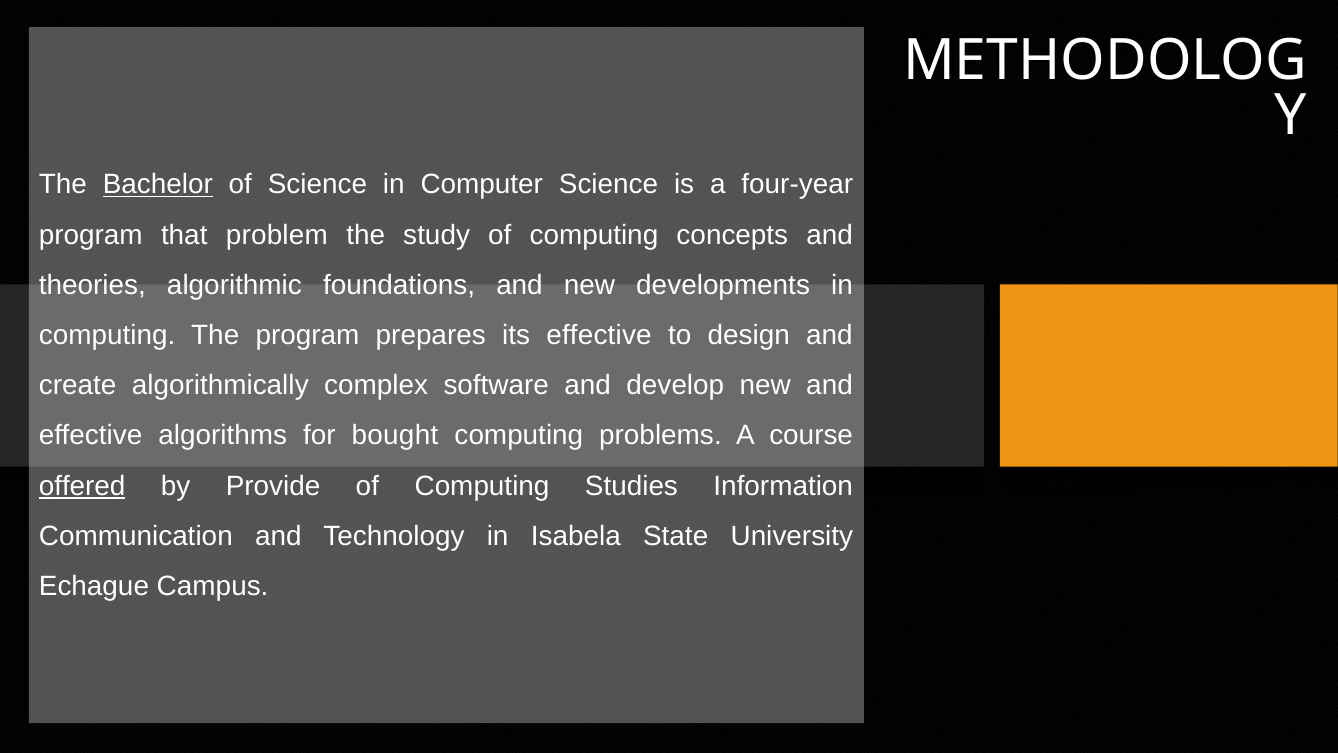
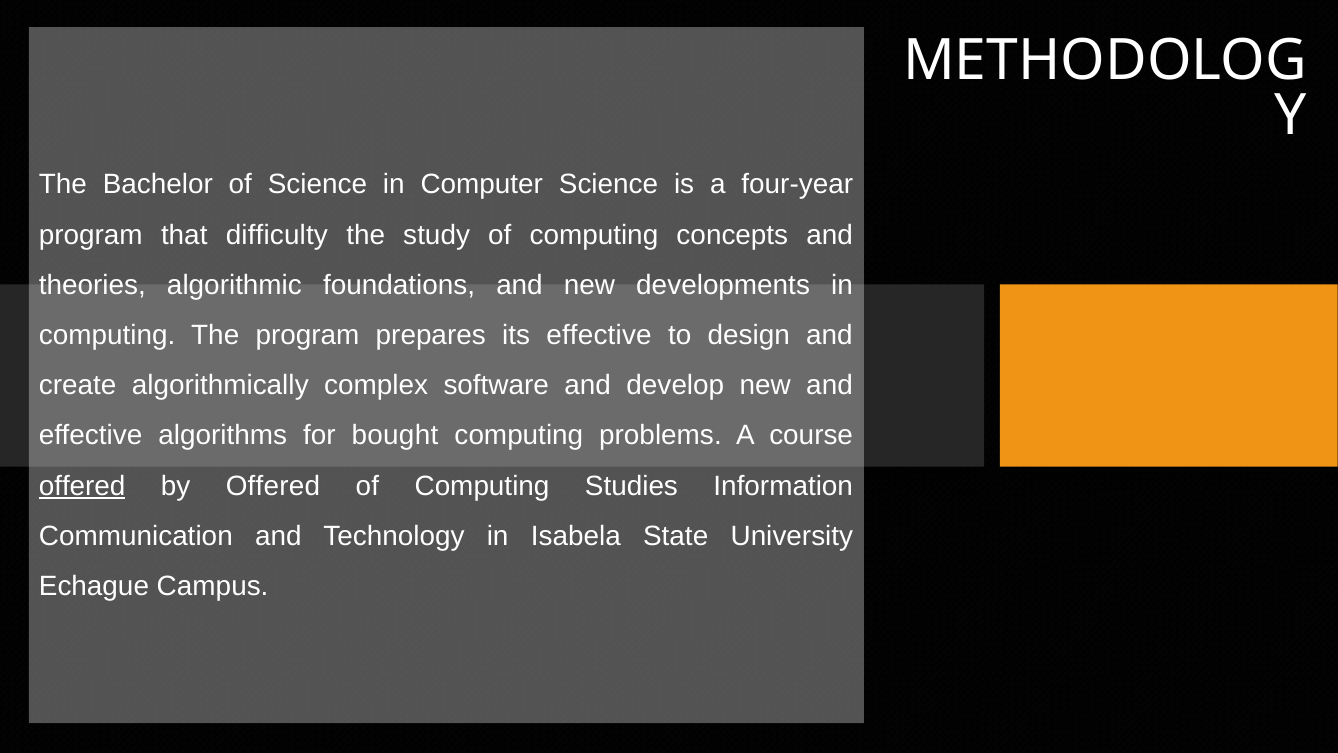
Bachelor underline: present -> none (158, 185)
problem: problem -> difficulty (277, 235)
by Provide: Provide -> Offered (273, 486)
